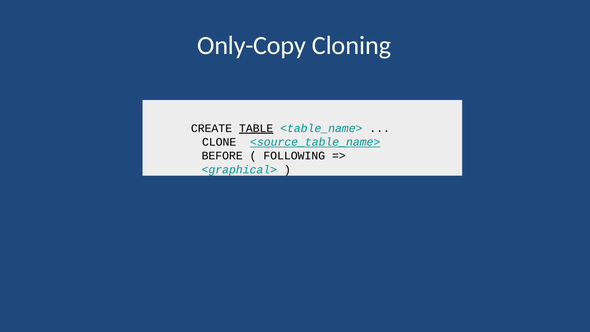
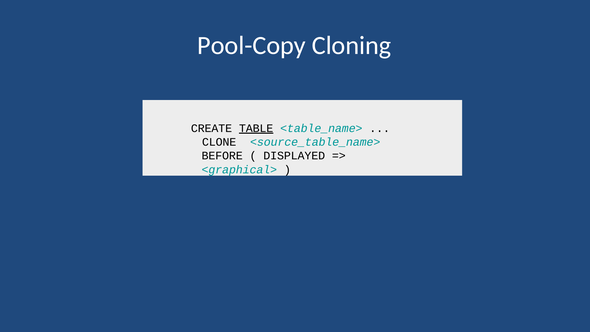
Only-Copy: Only-Copy -> Pool-Copy (252, 45)
<source_table_name> underline: present -> none (315, 142)
FOLLOWING: FOLLOWING -> DISPLAYED (294, 156)
